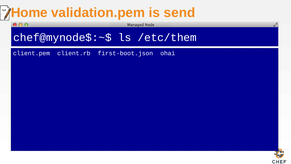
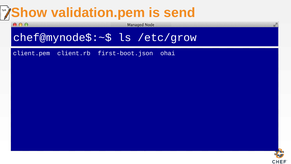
Home: Home -> Show (29, 13)
/etc/them: /etc/them -> /etc/grow (167, 37)
